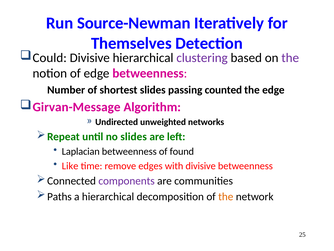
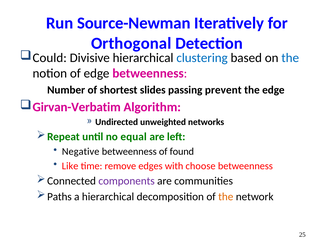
Themselves: Themselves -> Orthogonal (131, 43)
clustering colour: purple -> blue (202, 58)
the colour: purple -> blue (290, 58)
counted: counted -> prevent (223, 90)
Girvan-Message: Girvan-Message -> Girvan-Verbatim (77, 107)
no slides: slides -> equal (134, 137)
Laplacian: Laplacian -> Negative (81, 151)
with divisive: divisive -> choose (201, 166)
